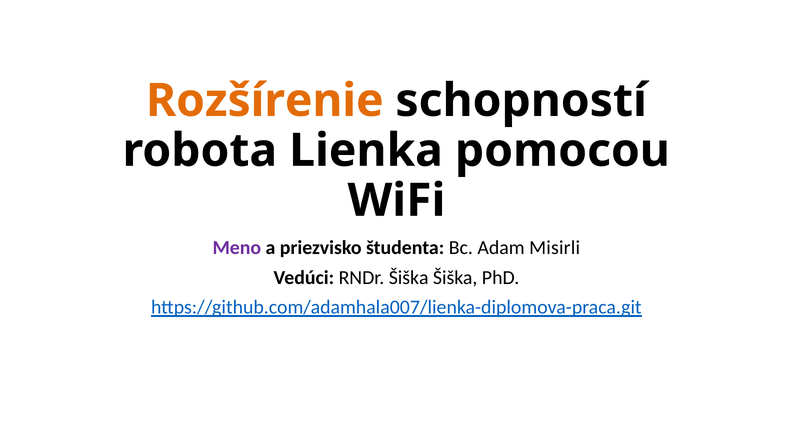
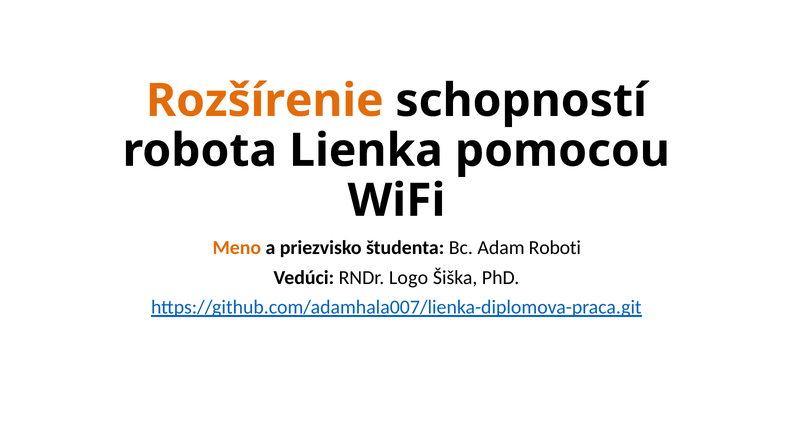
Meno colour: purple -> orange (237, 248)
Misirli: Misirli -> Roboti (555, 248)
RNDr Šiška: Šiška -> Logo (409, 278)
